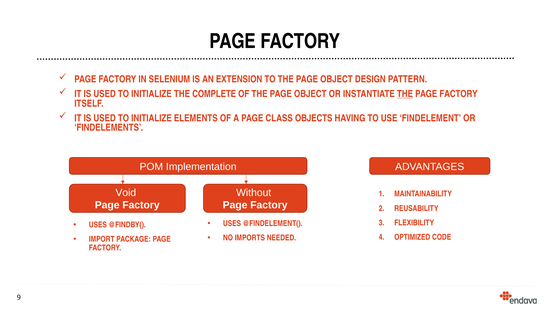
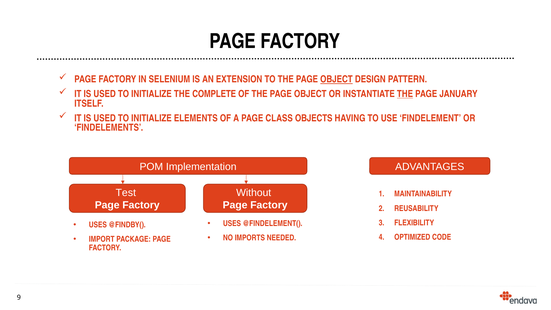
OBJECT underline: none -> present (336, 79)
FACTORY: FACTORY -> JANUARY (458, 94)
Void: Void -> Test (126, 193)
